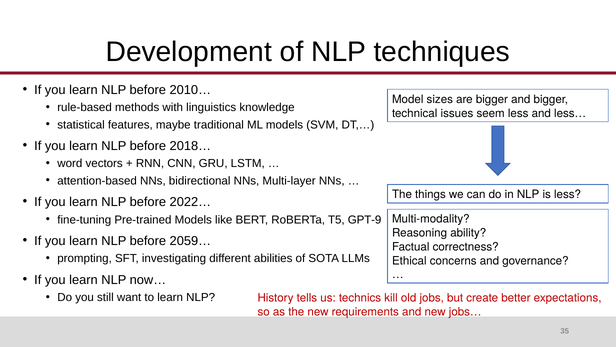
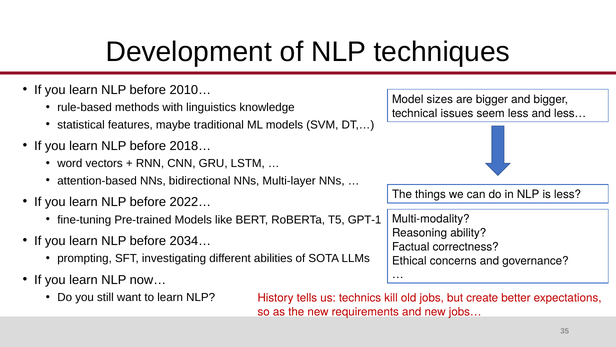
GPT-9: GPT-9 -> GPT-1 (365, 219)
2059…: 2059… -> 2034… (190, 241)
